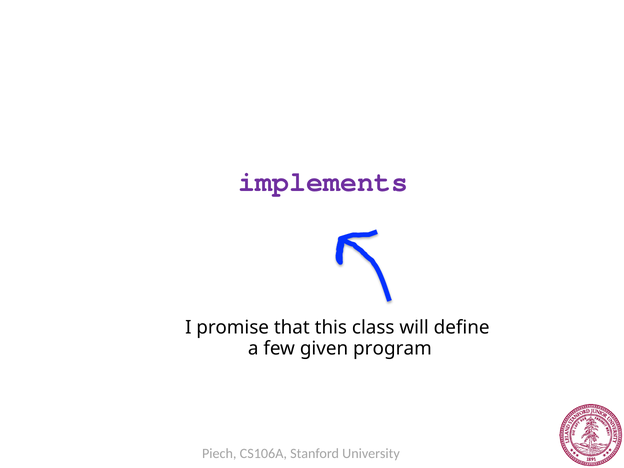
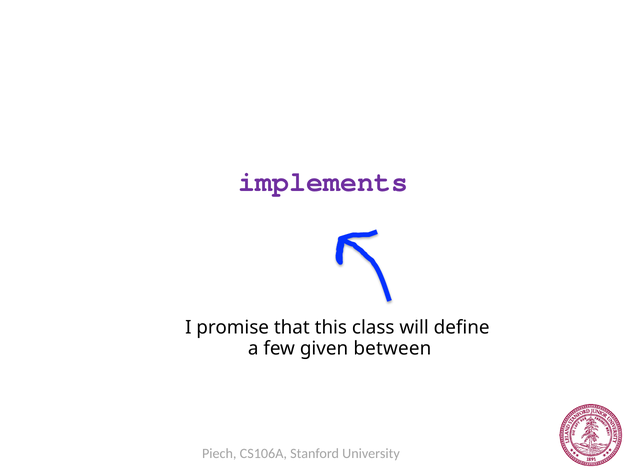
program: program -> between (392, 349)
